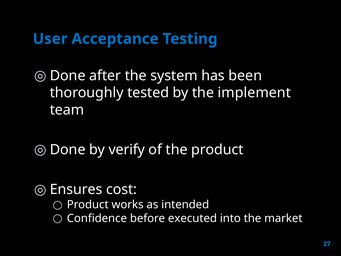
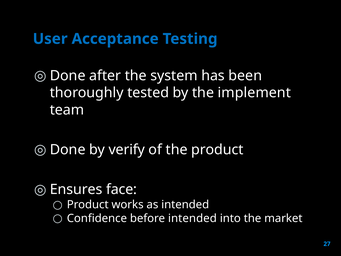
cost: cost -> face (122, 189)
before executed: executed -> intended (192, 218)
